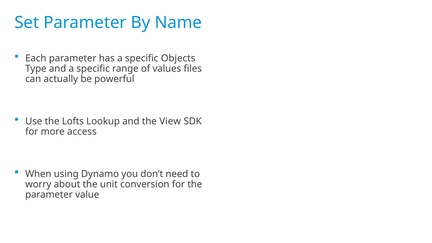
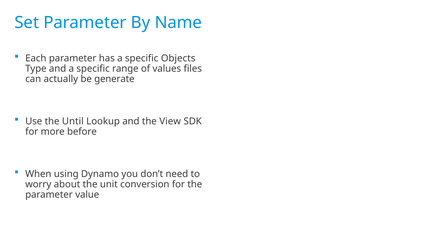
powerful: powerful -> generate (114, 79)
Lofts: Lofts -> Until (73, 121)
access: access -> before (82, 132)
